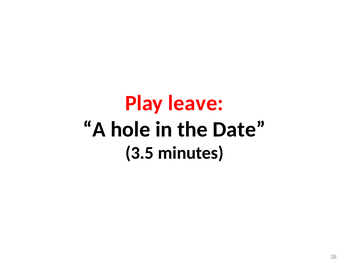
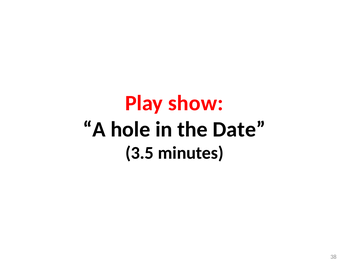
leave: leave -> show (196, 103)
